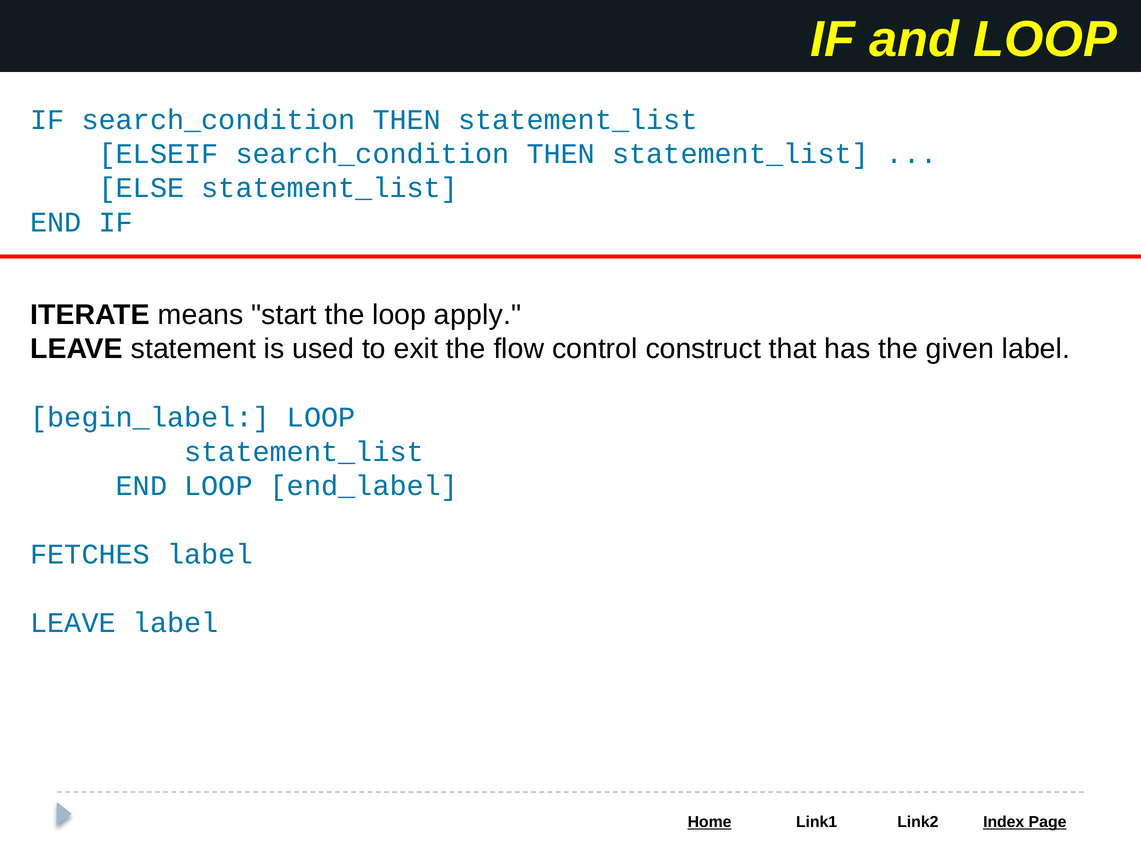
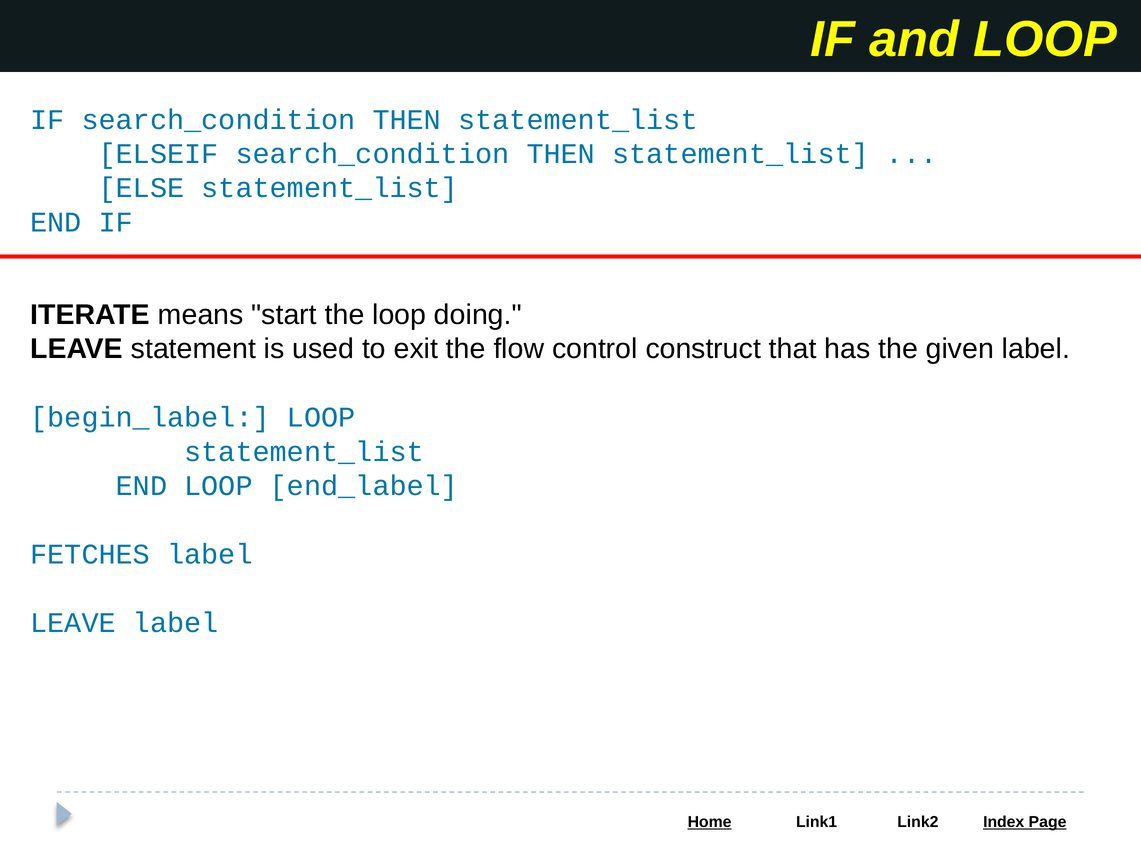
apply: apply -> doing (478, 315)
